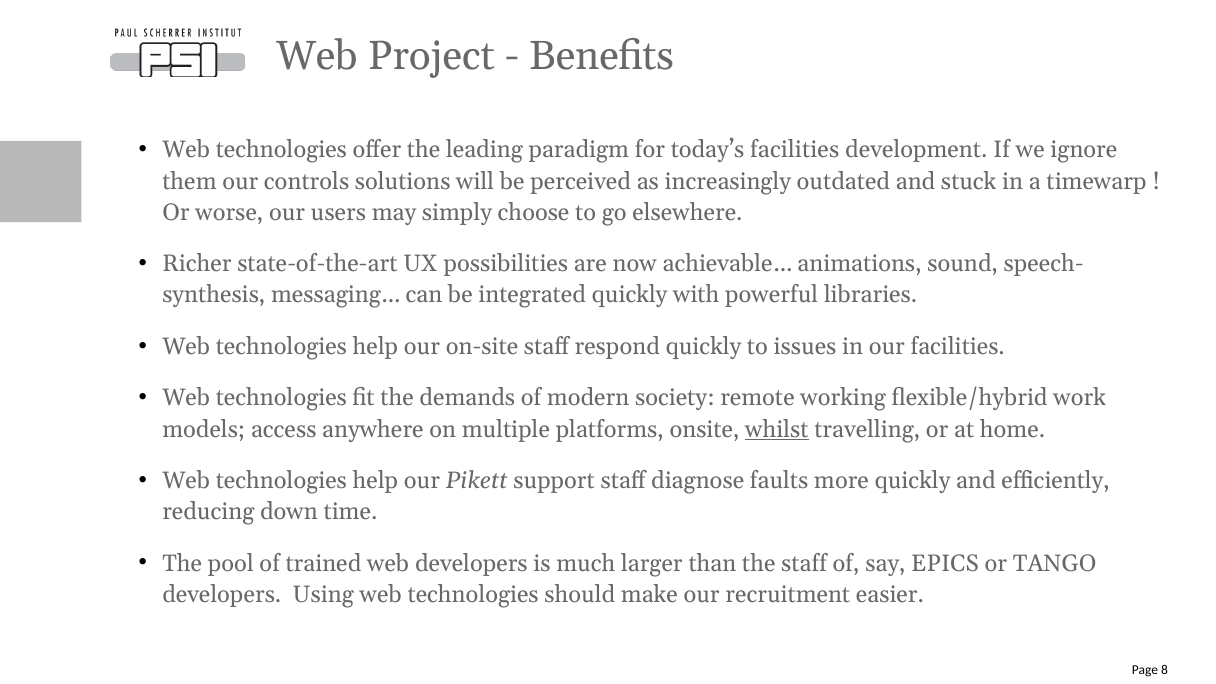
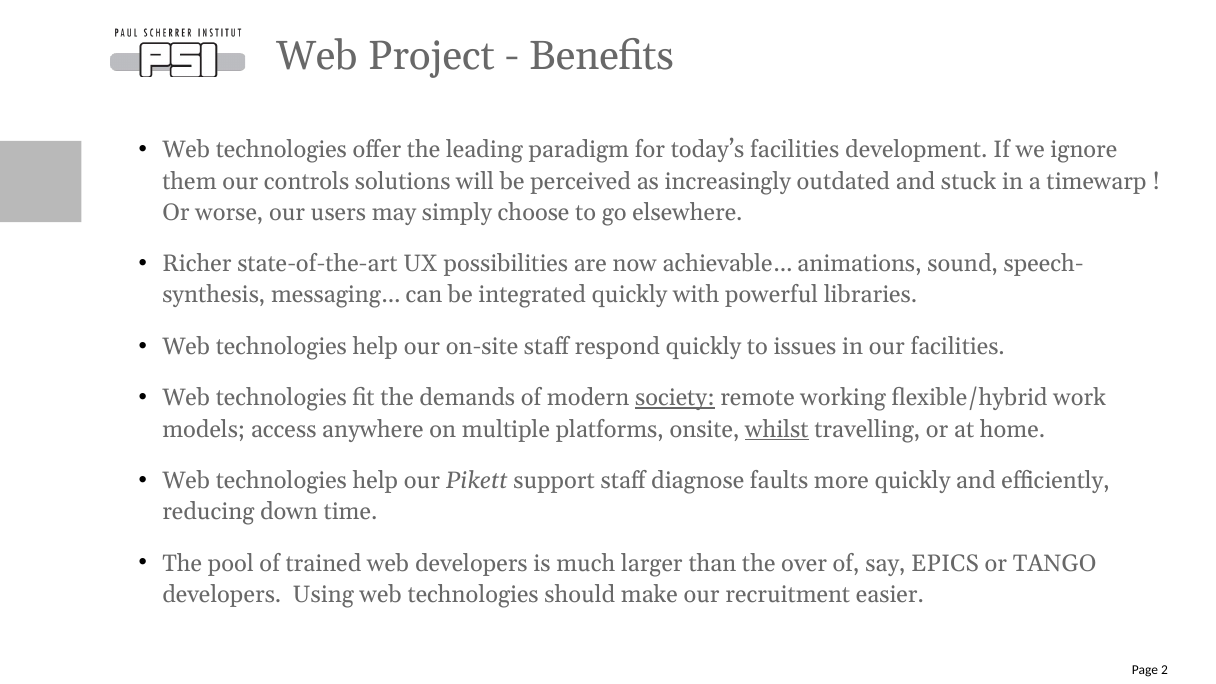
society underline: none -> present (675, 398)
the staff: staff -> over (804, 563)
8: 8 -> 2 (1165, 670)
